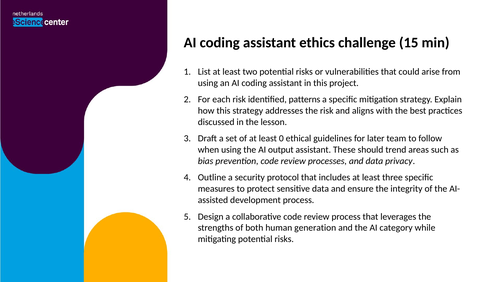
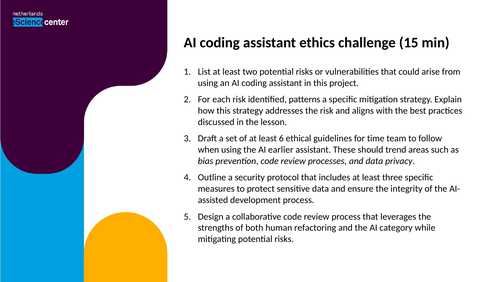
0: 0 -> 6 (281, 138)
later: later -> time (376, 138)
output: output -> earlier (281, 150)
generation: generation -> refactoring (315, 228)
